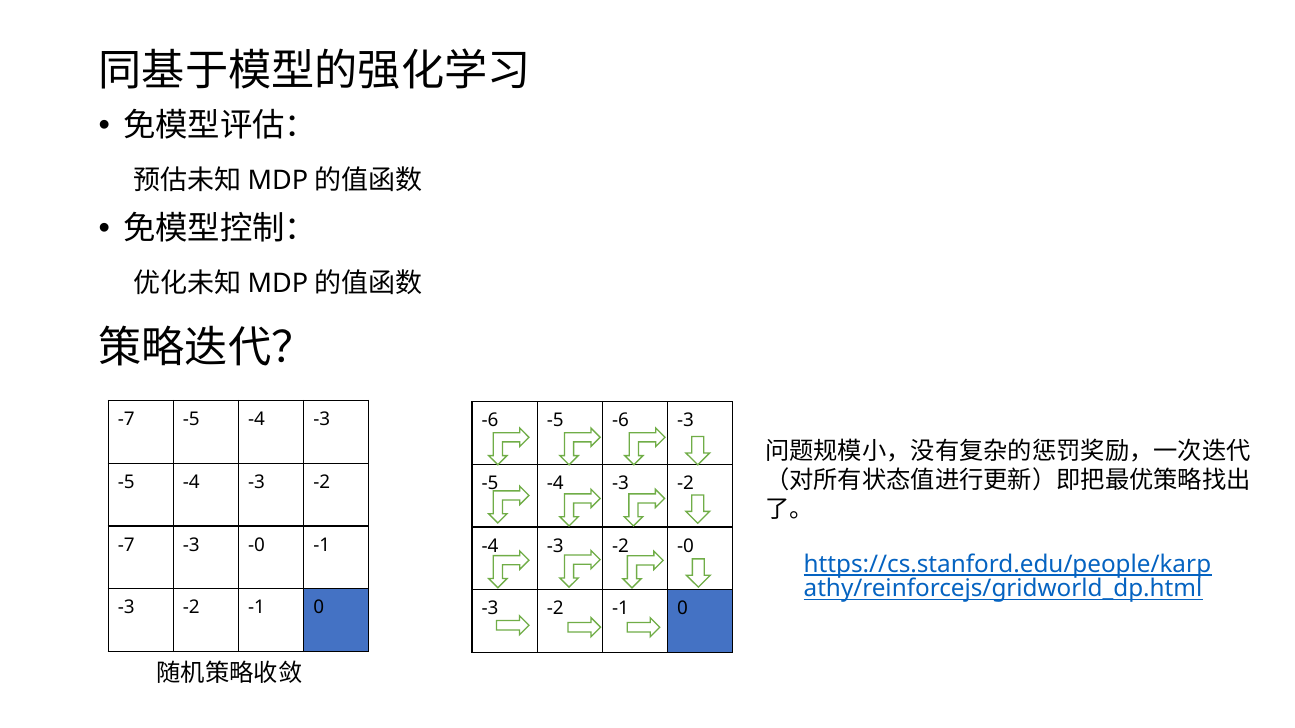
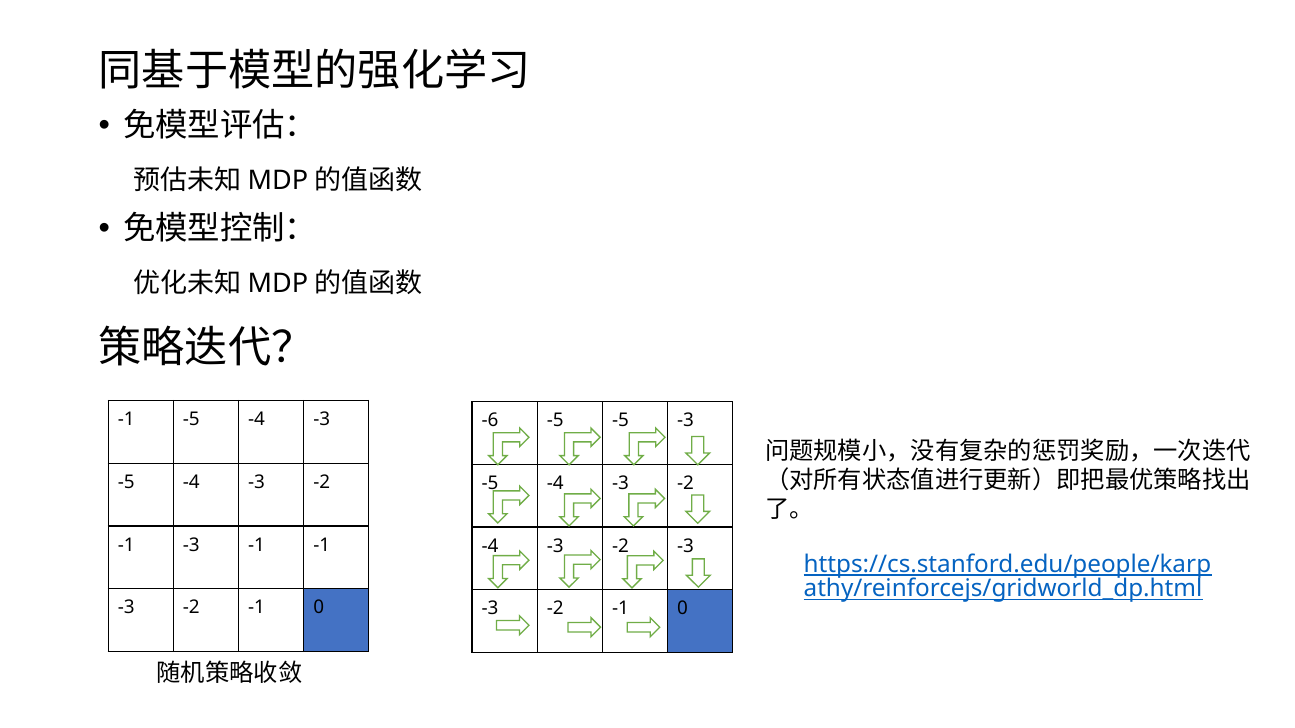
-7: -7 -> -1 (126, 420)
-5 -6: -6 -> -5 (620, 421)
-7: -7 -> -1 (126, 545)
-3 -0: -0 -> -1 (257, 545)
-0: -0 -> -3 (686, 546)
